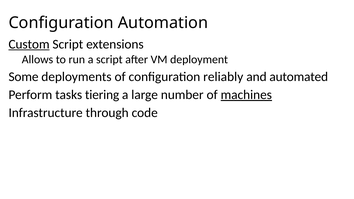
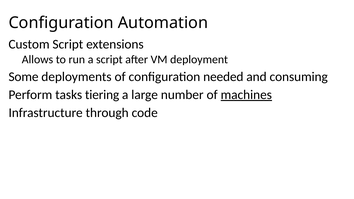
Custom underline: present -> none (29, 44)
reliably: reliably -> needed (223, 77)
automated: automated -> consuming (299, 77)
